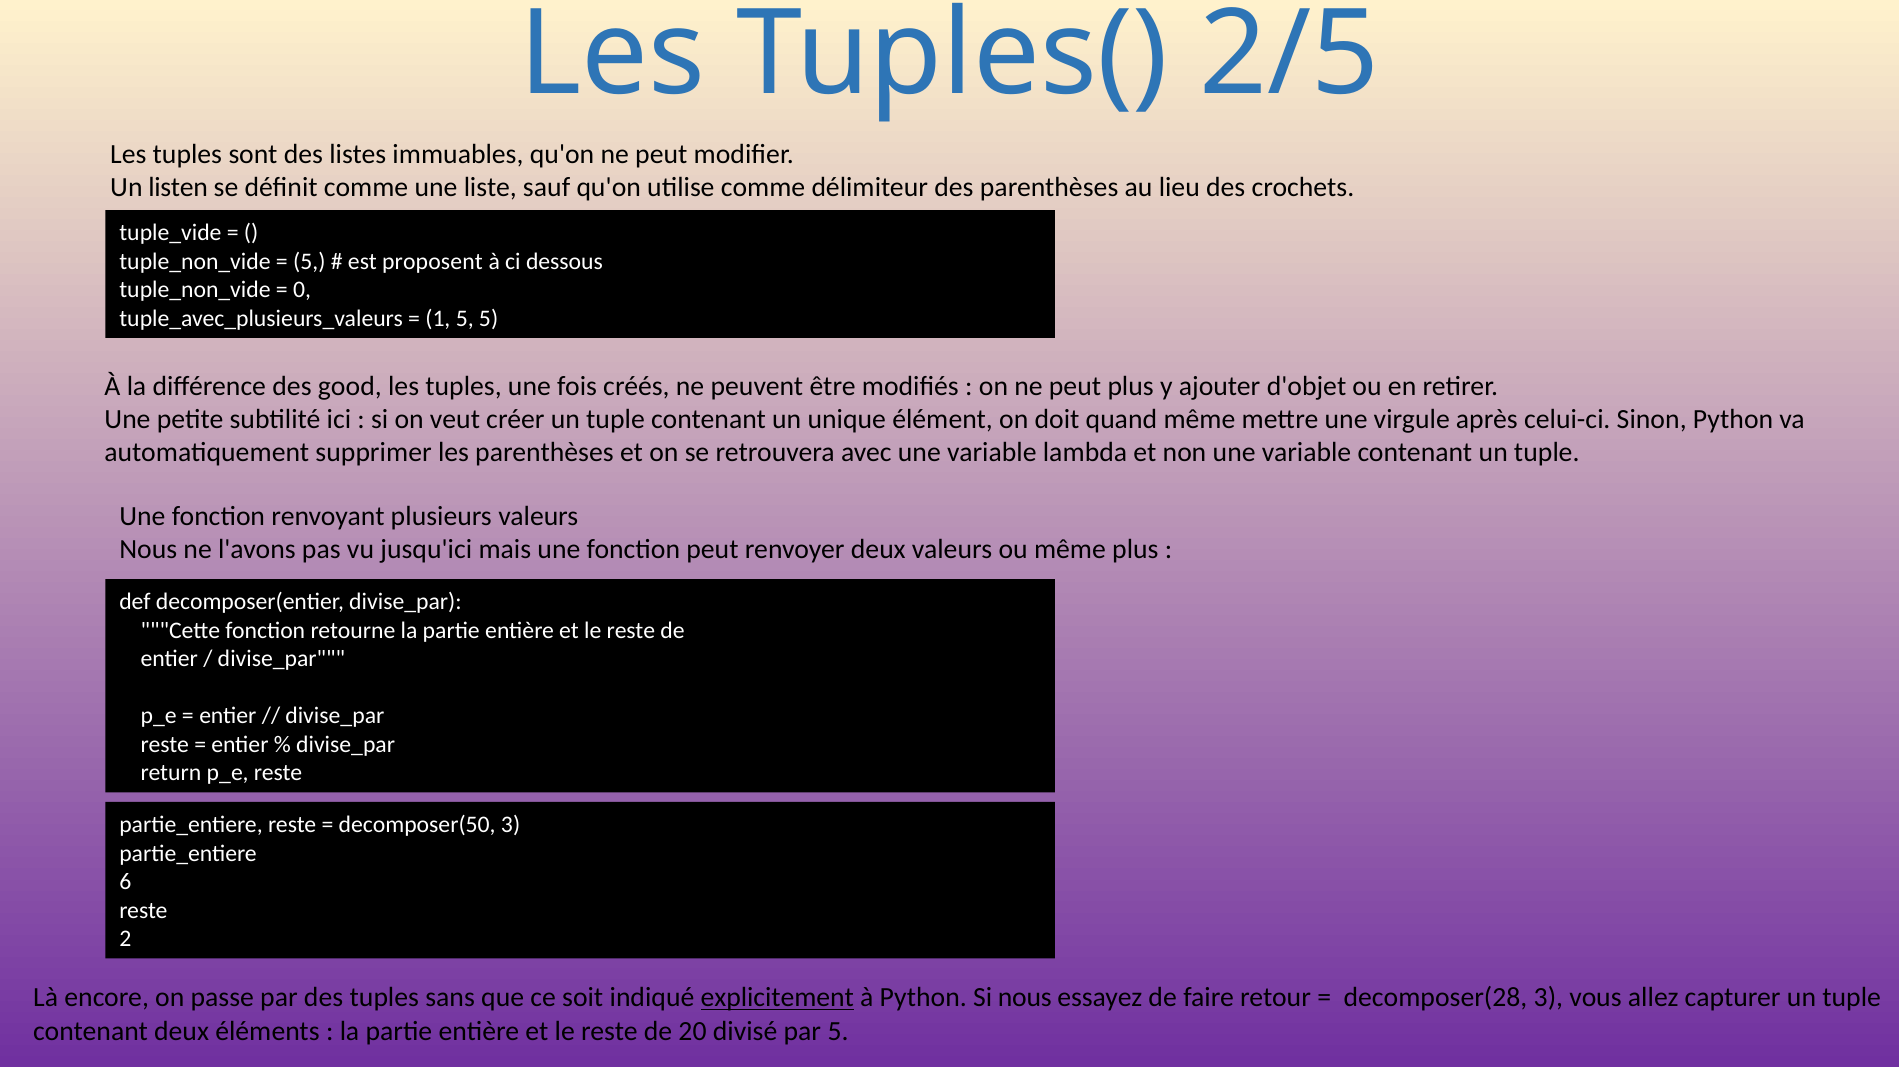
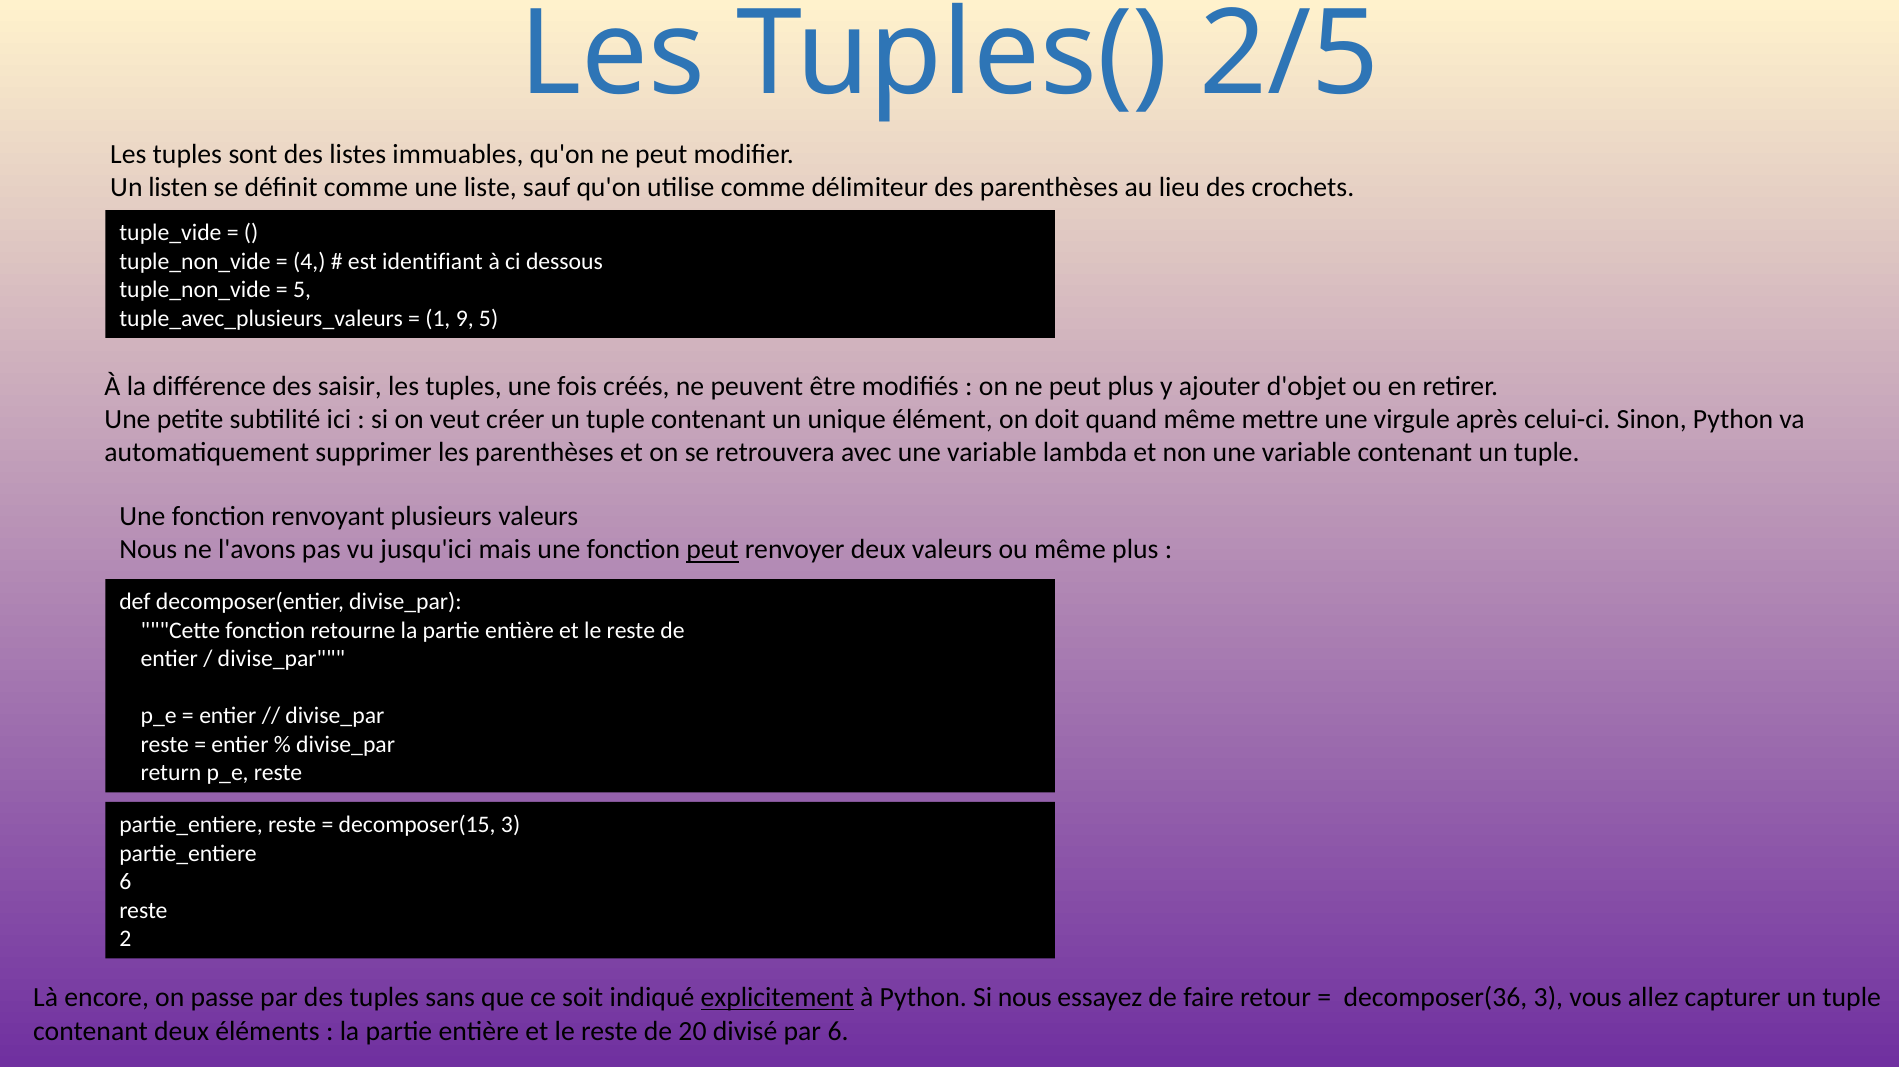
5: 5 -> 4 (309, 261)
proposent: proposent -> identifiant (432, 261)
0: 0 -> 5 (302, 290)
1 5: 5 -> 9 (465, 318)
good: good -> saisir (350, 386)
peut underline: none -> present (712, 550)
decomposer(50: decomposer(50 -> decomposer(15 (417, 825)
decomposer(28: decomposer(28 -> decomposer(36 (1435, 998)
par 5: 5 -> 6 (838, 1031)
